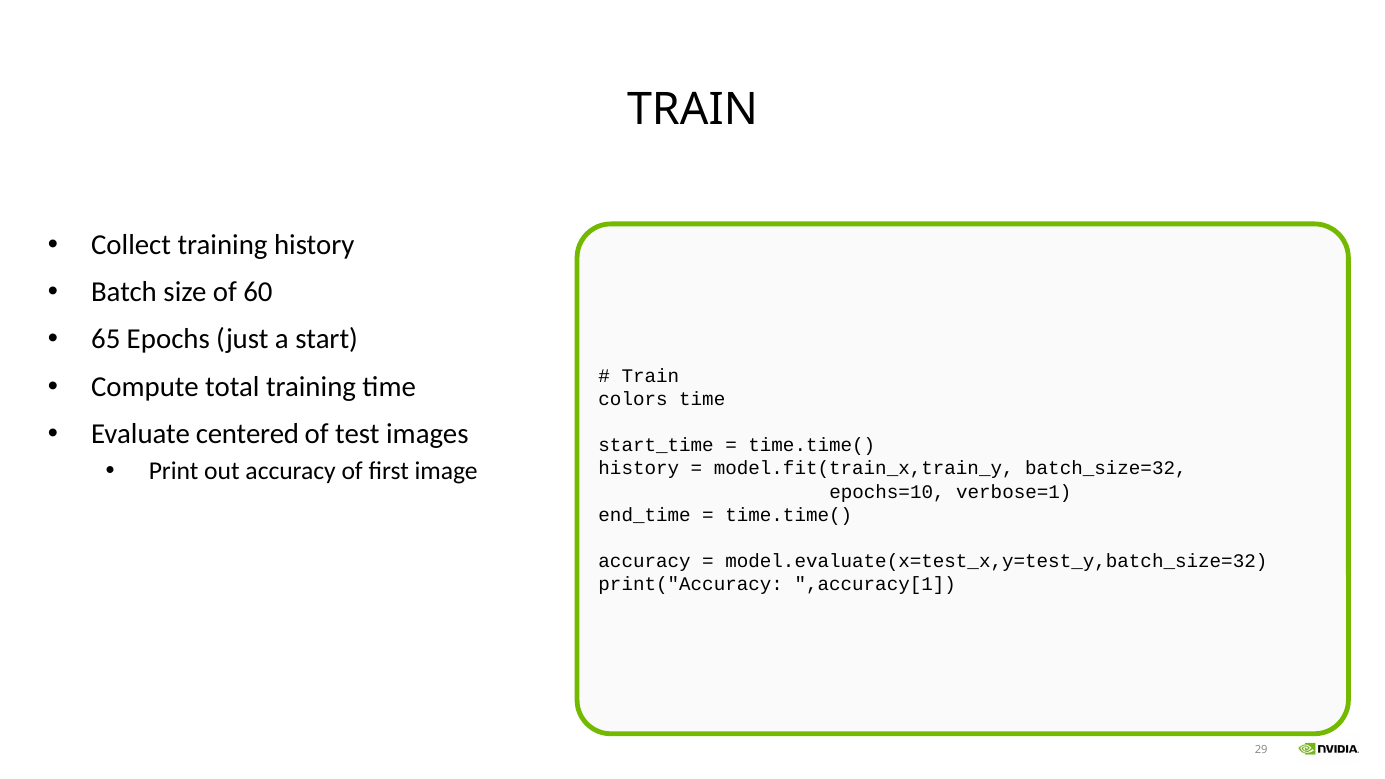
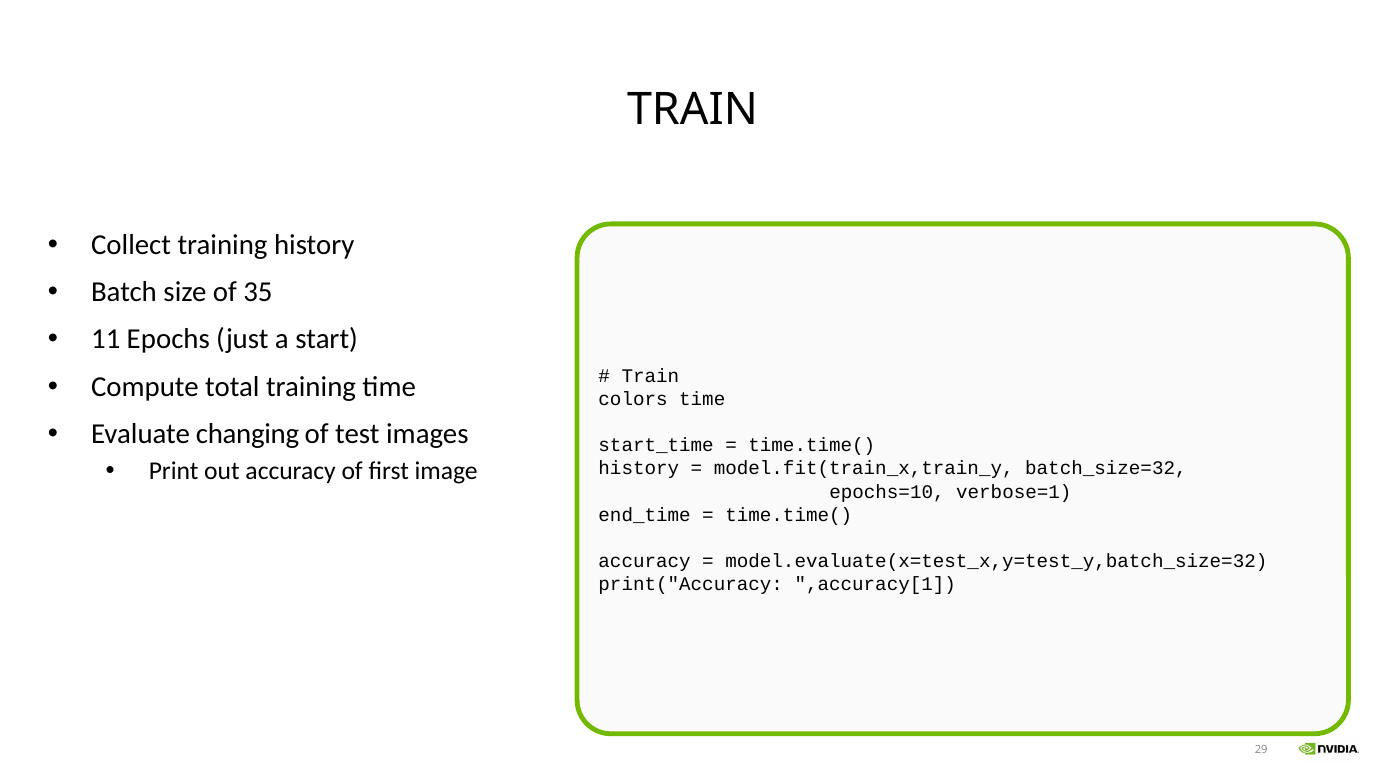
60: 60 -> 35 (258, 292)
65: 65 -> 11 (106, 339)
centered: centered -> changing (247, 434)
